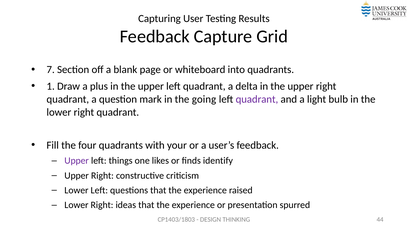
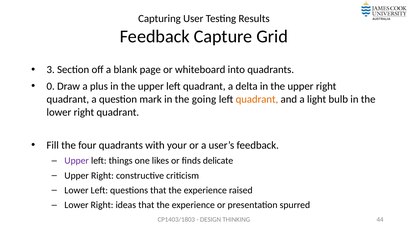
7: 7 -> 3 (51, 70)
1: 1 -> 0 (51, 86)
quadrant colour: purple -> orange (257, 99)
identify: identify -> delicate (218, 160)
